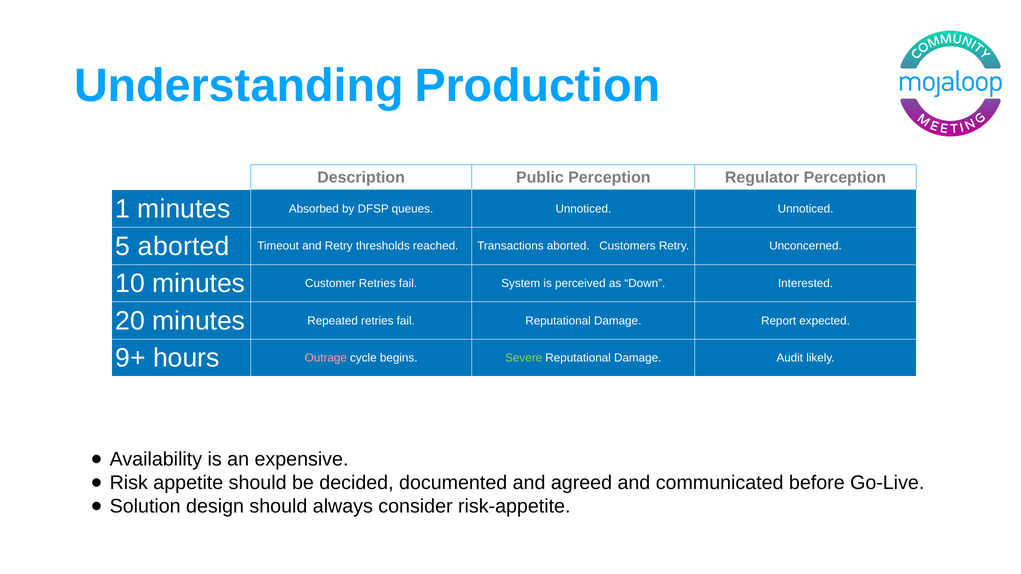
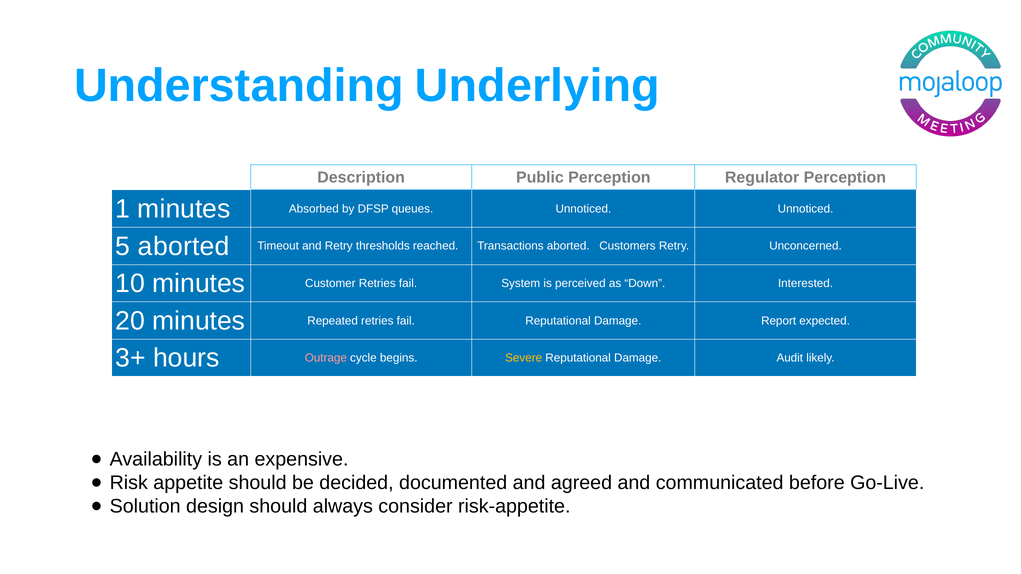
Production: Production -> Underlying (537, 86)
9+: 9+ -> 3+ (130, 358)
Severe colour: light green -> yellow (524, 358)
